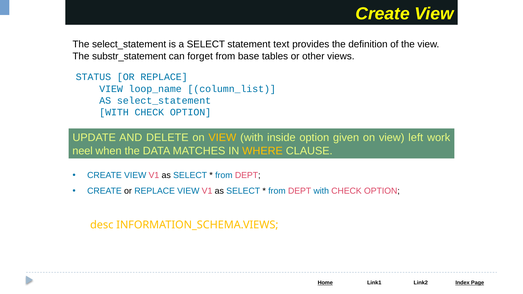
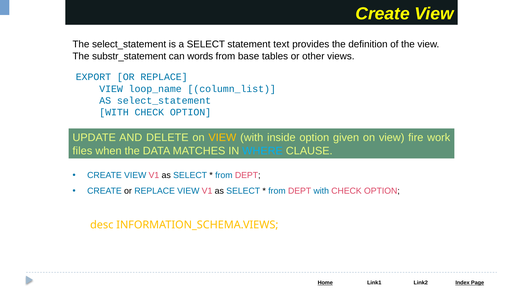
forget: forget -> words (200, 56)
STATUS: STATUS -> EXPORT (93, 77)
left: left -> fire (416, 138)
neel: neel -> files (82, 151)
WHERE colour: yellow -> light blue (263, 151)
